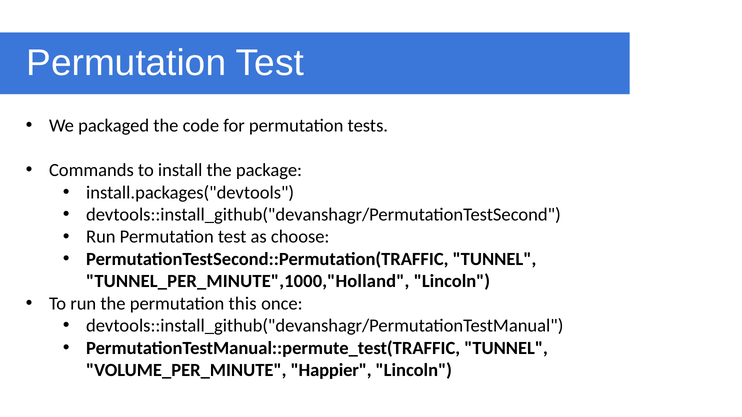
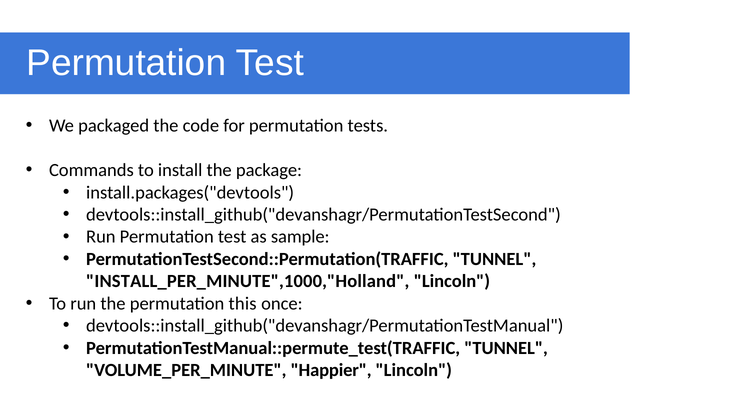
choose: choose -> sample (300, 237)
TUNNEL_PER_MINUTE",1000,"Holland: TUNNEL_PER_MINUTE",1000,"Holland -> INSTALL_PER_MINUTE",1000,"Holland (248, 282)
